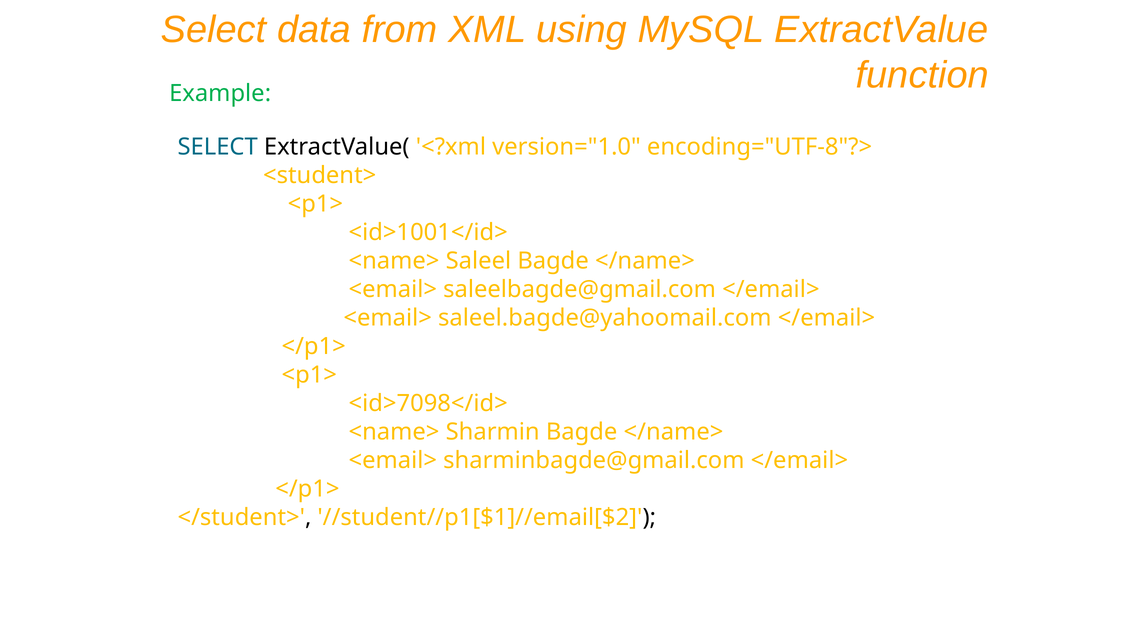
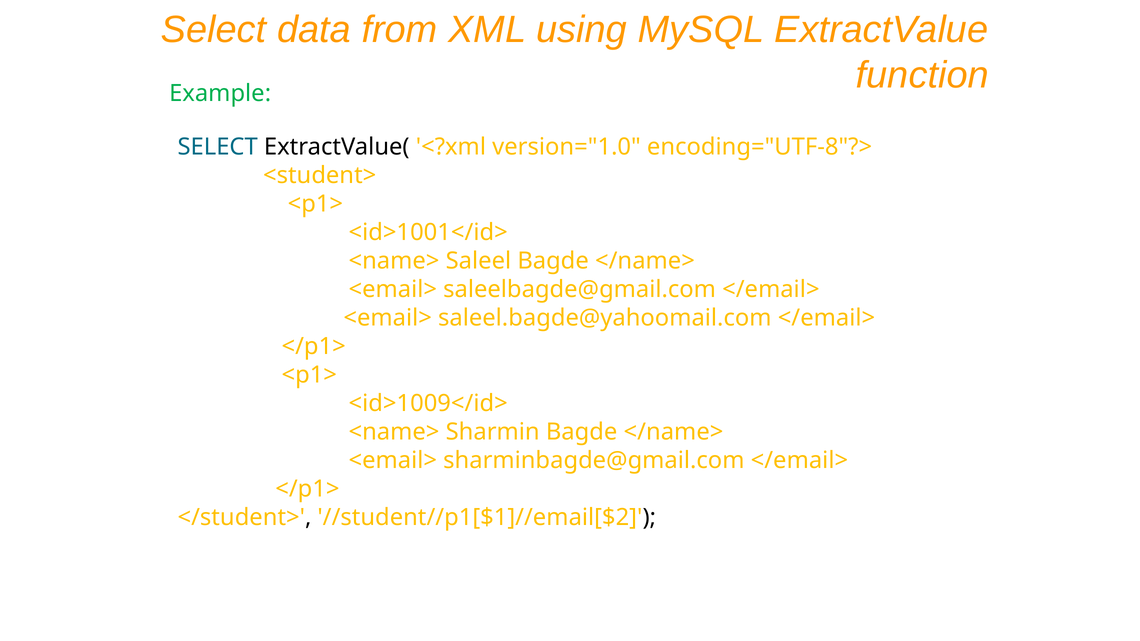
<id>7098</id>: <id>7098</id> -> <id>1009</id> (428, 404)
